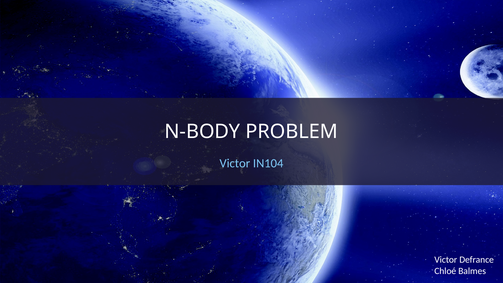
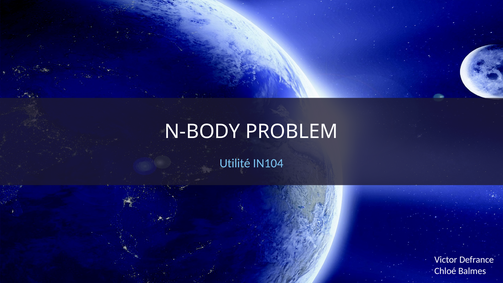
Victor: Victor -> Utilité (235, 163)
